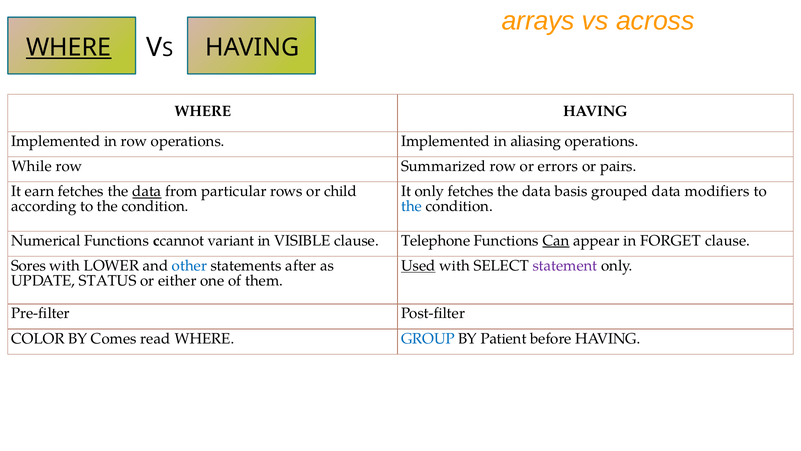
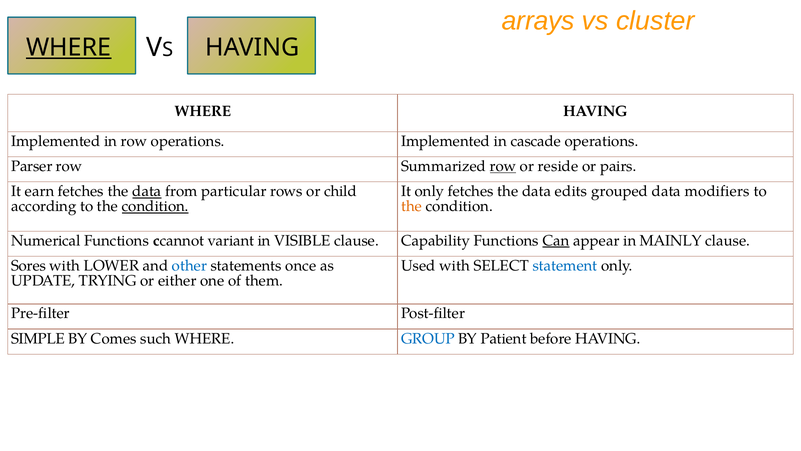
across: across -> cluster (655, 21)
aliasing: aliasing -> cascade (536, 141)
While: While -> Parser (32, 166)
row underline: none -> present (503, 166)
errors: errors -> reside (558, 166)
basis: basis -> edits (571, 191)
condition underline: none -> present (155, 206)
the colour: blue -> orange (412, 206)
Telephone: Telephone -> Capability (436, 240)
FORGET: FORGET -> MAINLY (671, 240)
after: after -> once (301, 265)
Used underline: present -> none (418, 265)
statement colour: purple -> blue (565, 265)
STATUS: STATUS -> TRYING (108, 281)
COLOR: COLOR -> SIMPLE (38, 338)
read: read -> such (156, 338)
